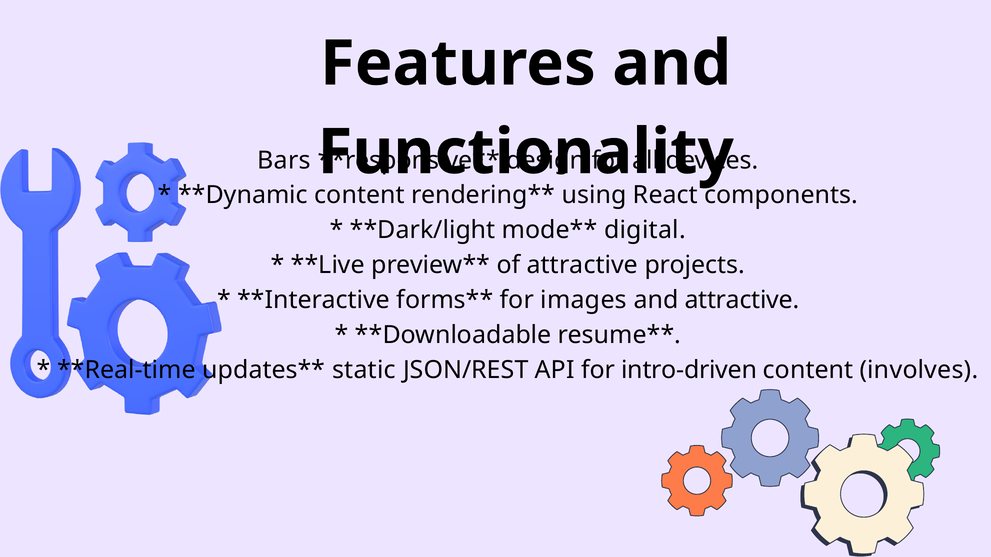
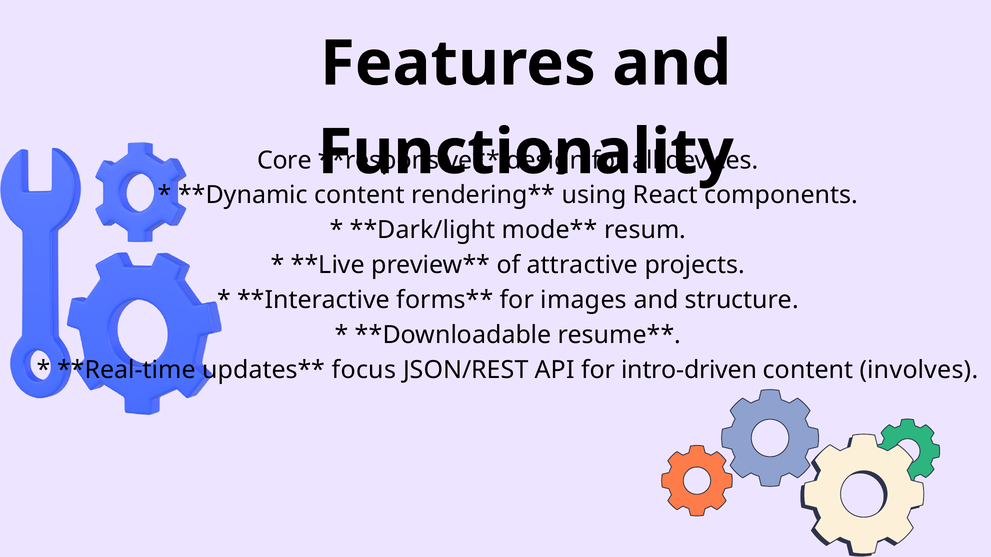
Bars: Bars -> Core (284, 160)
digital: digital -> resum (645, 230)
and attractive: attractive -> structure (742, 300)
static: static -> focus (364, 370)
